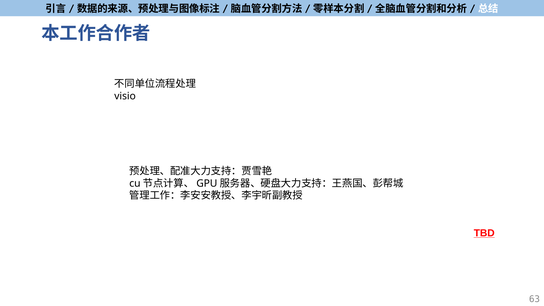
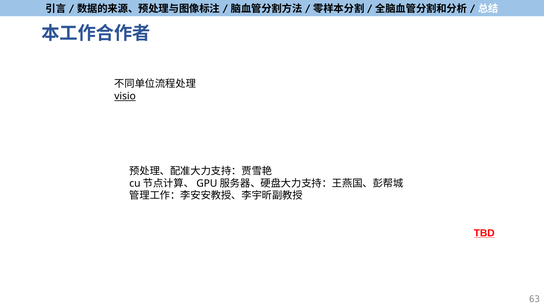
visio underline: none -> present (125, 96)
